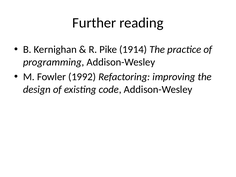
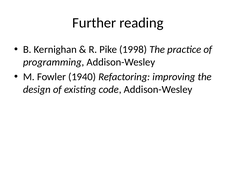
1914: 1914 -> 1998 (133, 50)
1992: 1992 -> 1940 (82, 77)
